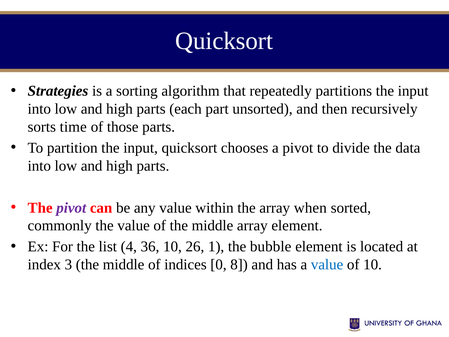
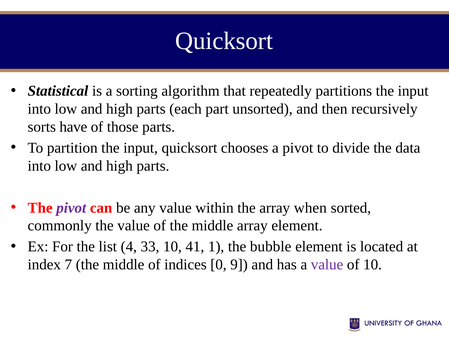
Strategies: Strategies -> Statistical (58, 91)
time: time -> have (73, 127)
36: 36 -> 33 (150, 246)
26: 26 -> 41 (195, 246)
3: 3 -> 7 (68, 264)
8: 8 -> 9 (239, 264)
value colour: blue -> purple (327, 264)
